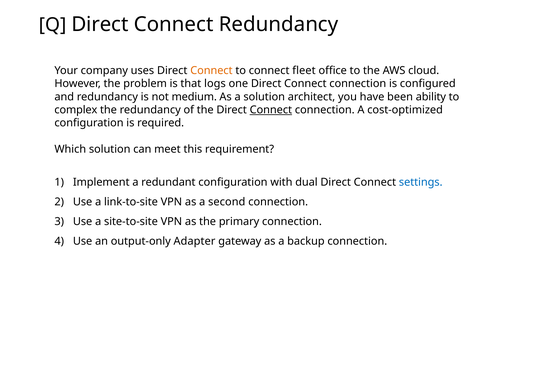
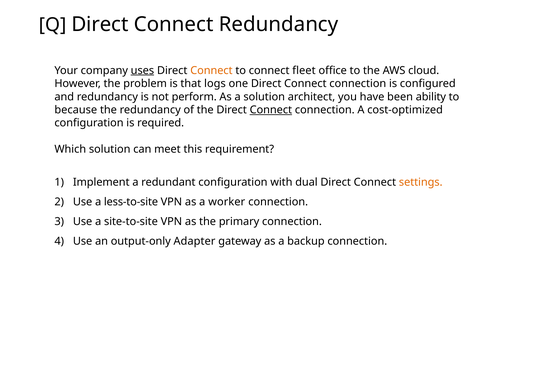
uses underline: none -> present (142, 70)
medium: medium -> perform (194, 97)
complex: complex -> because (76, 110)
settings colour: blue -> orange (421, 182)
link-to-site: link-to-site -> less-to-site (131, 202)
second: second -> worker (227, 202)
